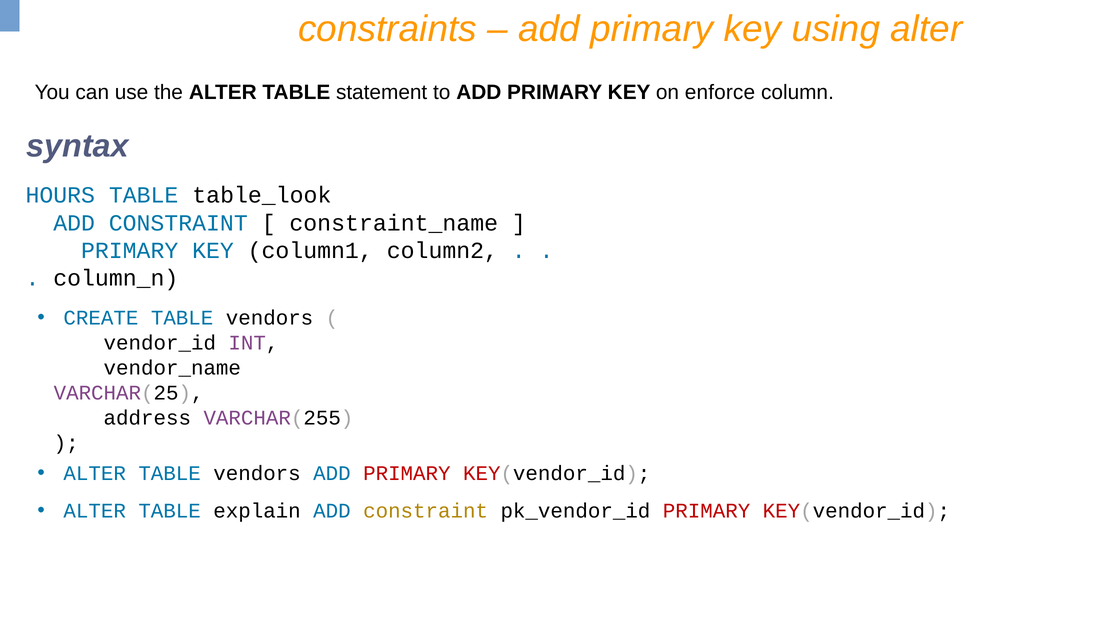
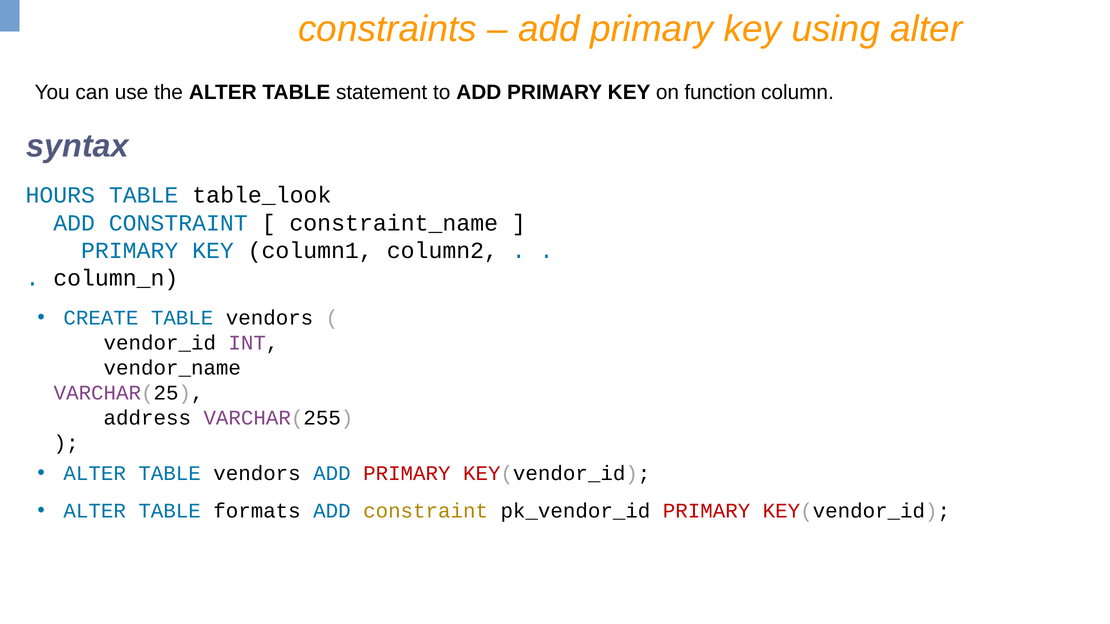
enforce: enforce -> function (720, 92)
explain: explain -> formats (257, 511)
